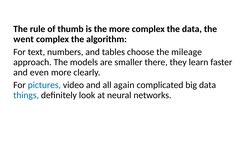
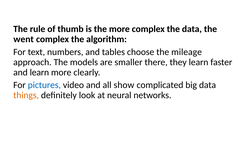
and even: even -> learn (39, 72)
again: again -> show (124, 85)
things colour: blue -> orange (26, 95)
